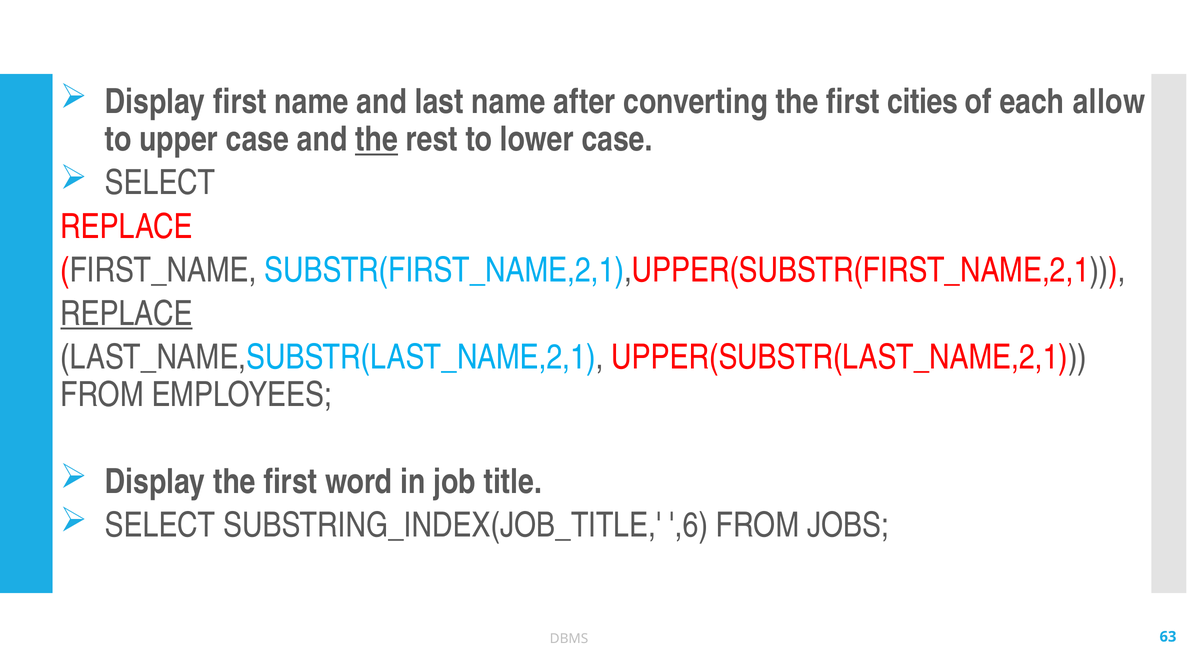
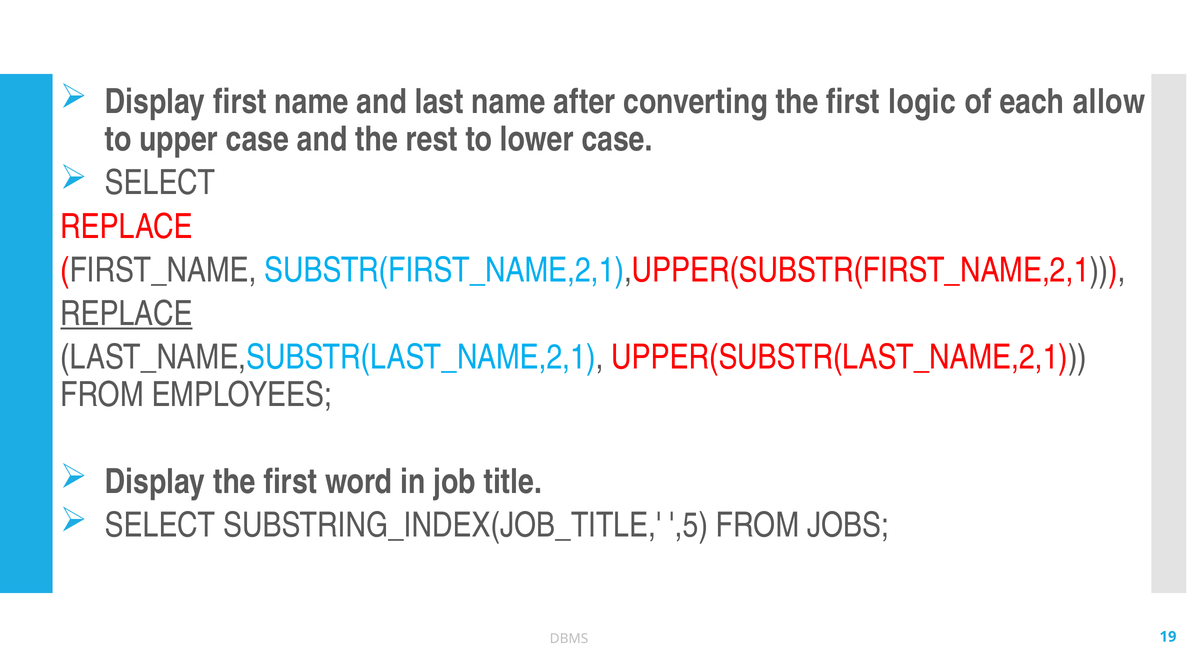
cities: cities -> logic (922, 102)
the underline: present -> none (377, 139)
,6: ,6 -> ,5 (689, 526)
63: 63 -> 19 (1168, 637)
